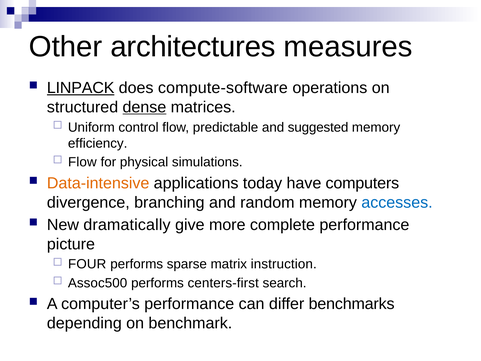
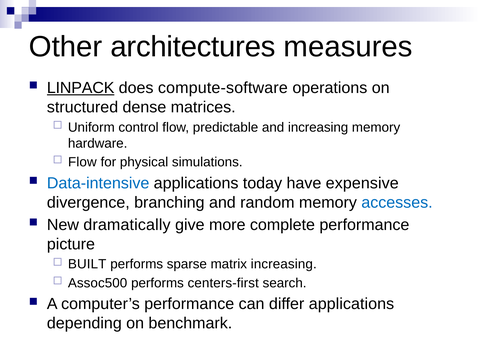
dense underline: present -> none (144, 107)
and suggested: suggested -> increasing (318, 127)
efficiency: efficiency -> hardware (98, 143)
Data-intensive colour: orange -> blue (98, 183)
computers: computers -> expensive (362, 183)
FOUR: FOUR -> BUILT (87, 264)
matrix instruction: instruction -> increasing (284, 264)
differ benchmarks: benchmarks -> applications (351, 304)
